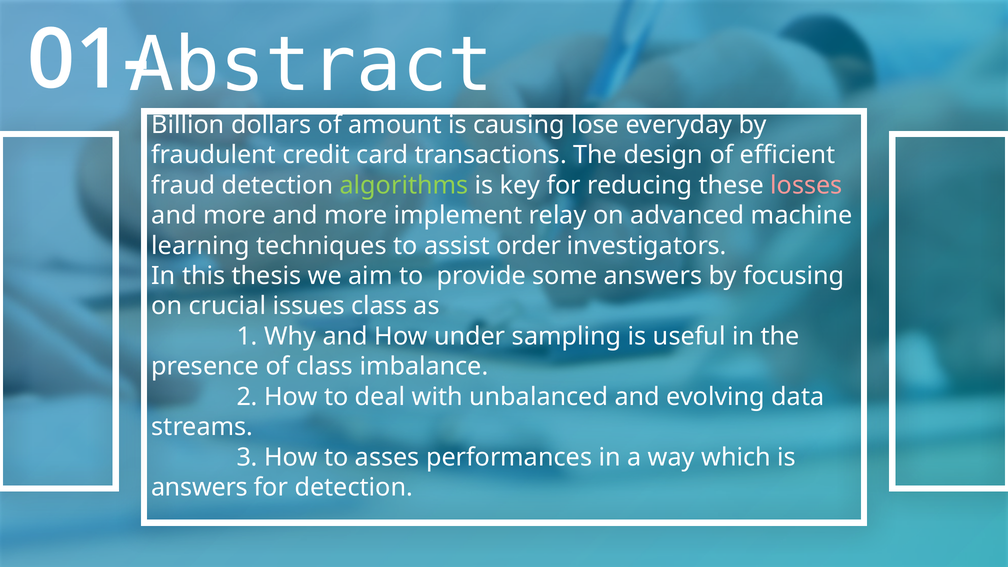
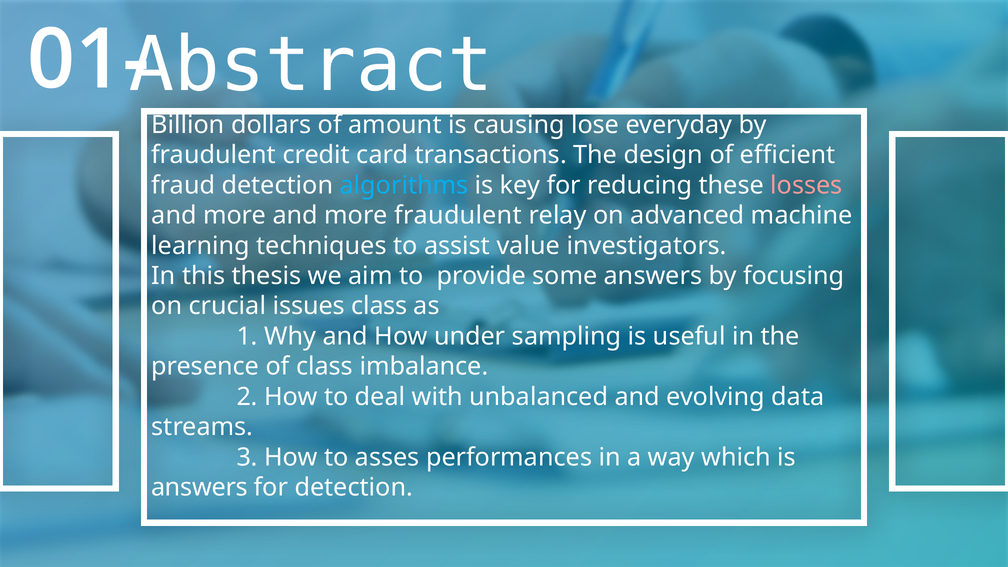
algorithms colour: light green -> light blue (404, 185)
more implement: implement -> fraudulent (458, 215)
order: order -> value (528, 246)
